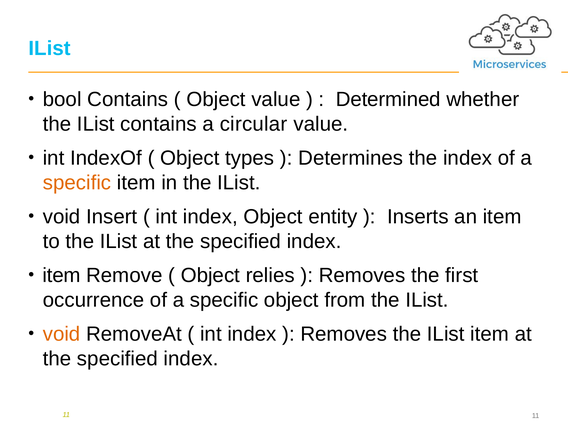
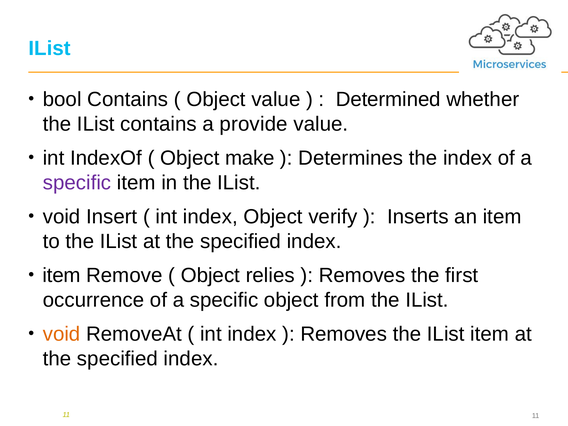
circular: circular -> provide (254, 124)
types: types -> make (250, 158)
specific colour: orange -> purple (77, 183)
entity: entity -> verify (333, 217)
